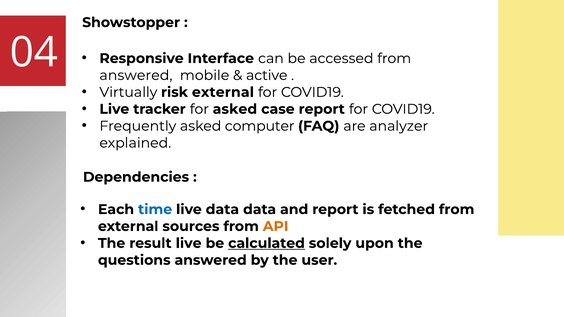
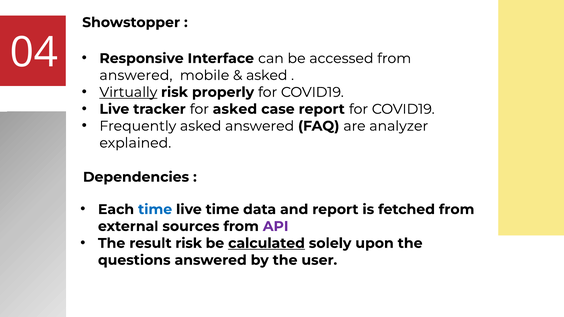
active: active -> asked (267, 75)
Virtually underline: none -> present (128, 92)
risk external: external -> properly (223, 92)
asked computer: computer -> answered (260, 126)
live data: data -> time (222, 210)
API colour: orange -> purple (276, 227)
result live: live -> risk (189, 243)
